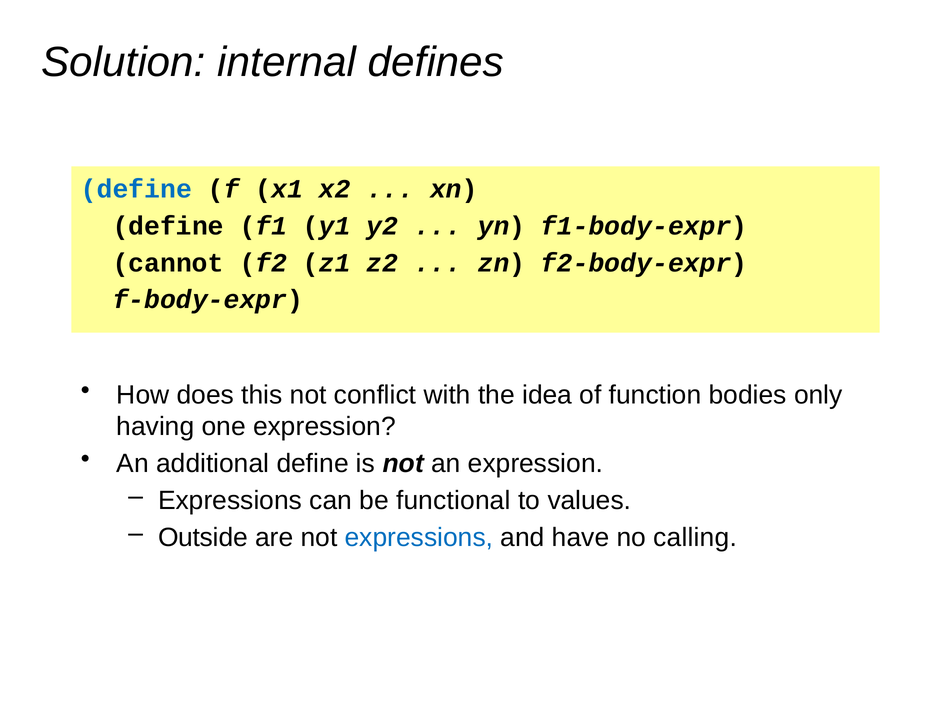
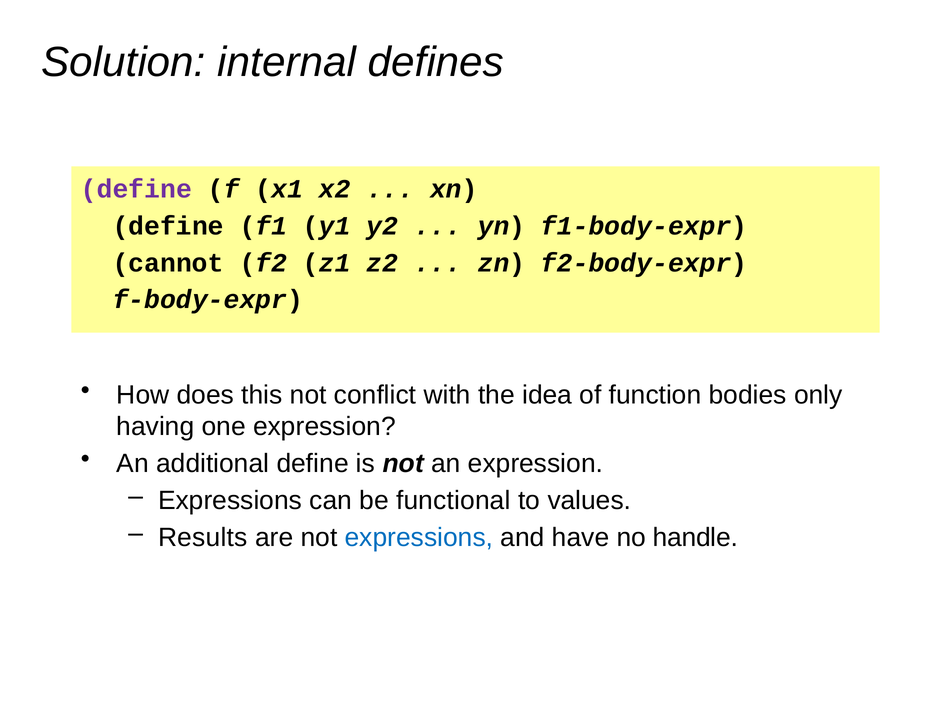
define colour: blue -> purple (136, 189)
Outside: Outside -> Results (203, 538)
calling: calling -> handle (695, 538)
